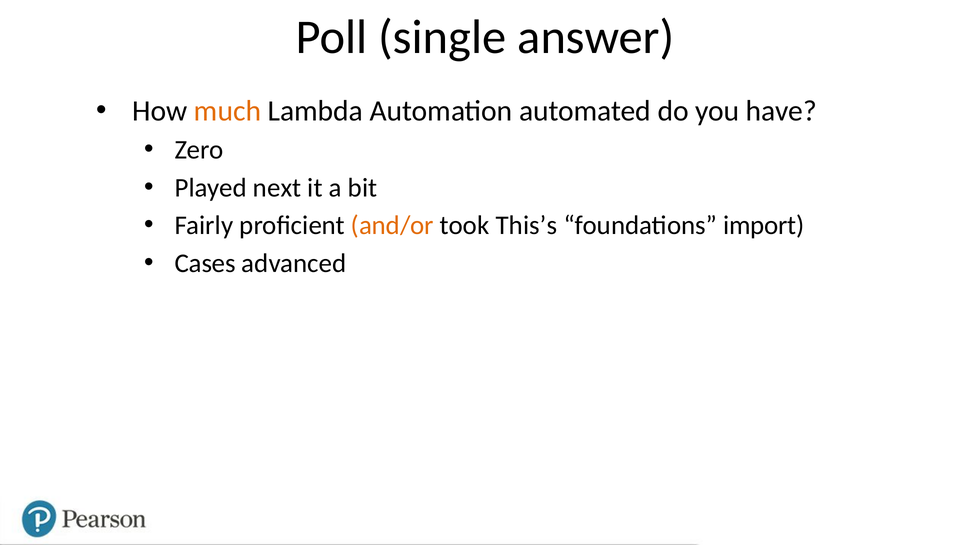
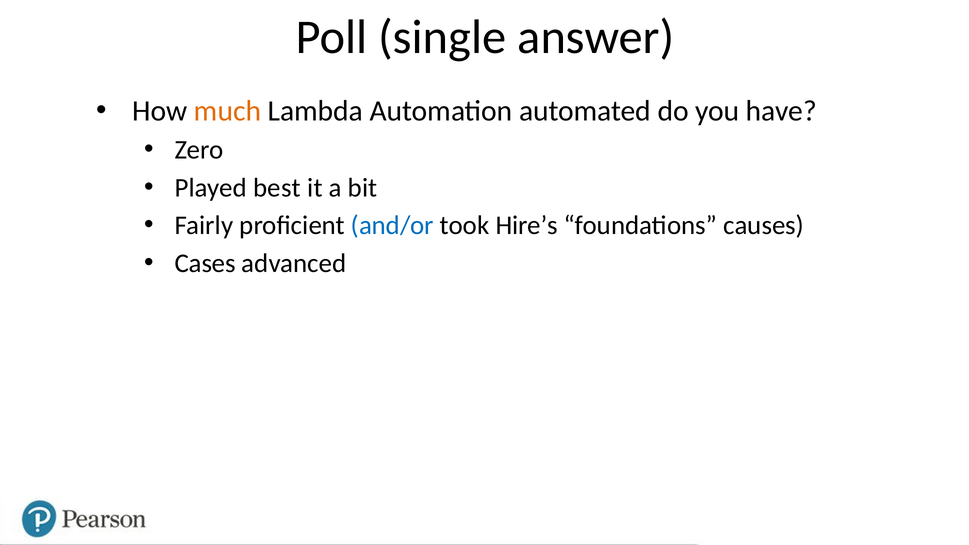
next: next -> best (277, 188)
and/or colour: orange -> blue (392, 226)
This’s: This’s -> Hire’s (527, 226)
import: import -> causes (764, 226)
